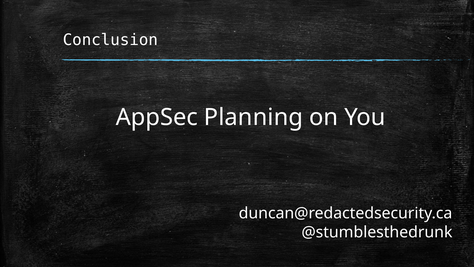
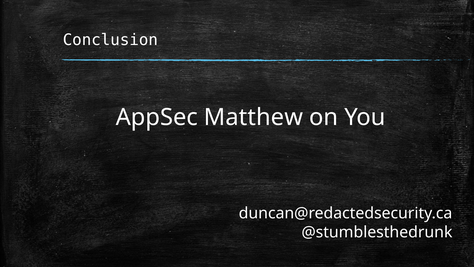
Planning: Planning -> Matthew (253, 117)
